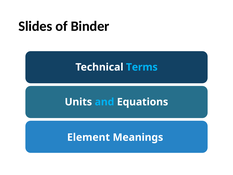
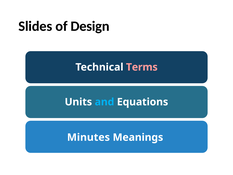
Binder: Binder -> Design (90, 26)
Terms colour: light blue -> pink (142, 67)
Element: Element -> Minutes (88, 137)
